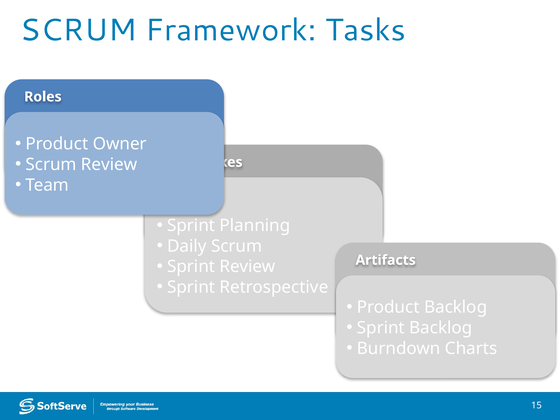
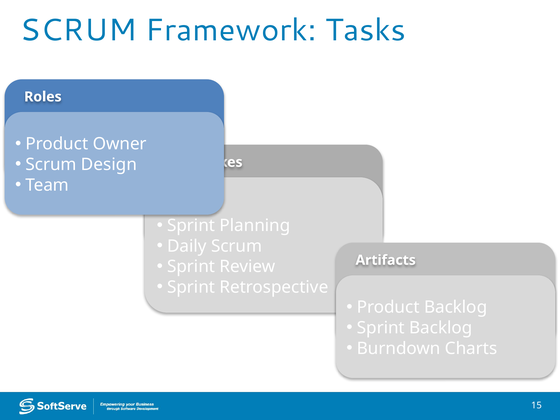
Scrum Review: Review -> Design (109, 165)
